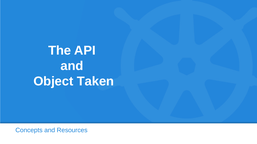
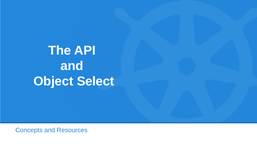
Taken: Taken -> Select (95, 82)
